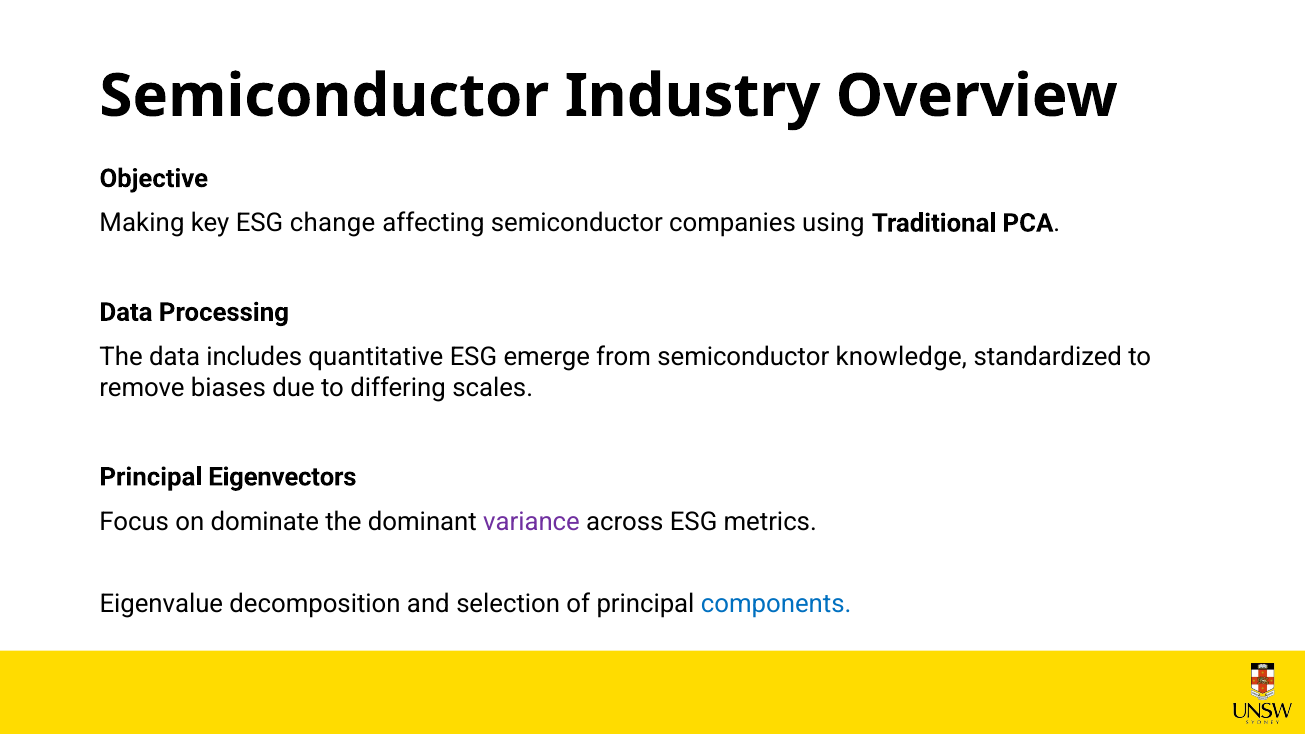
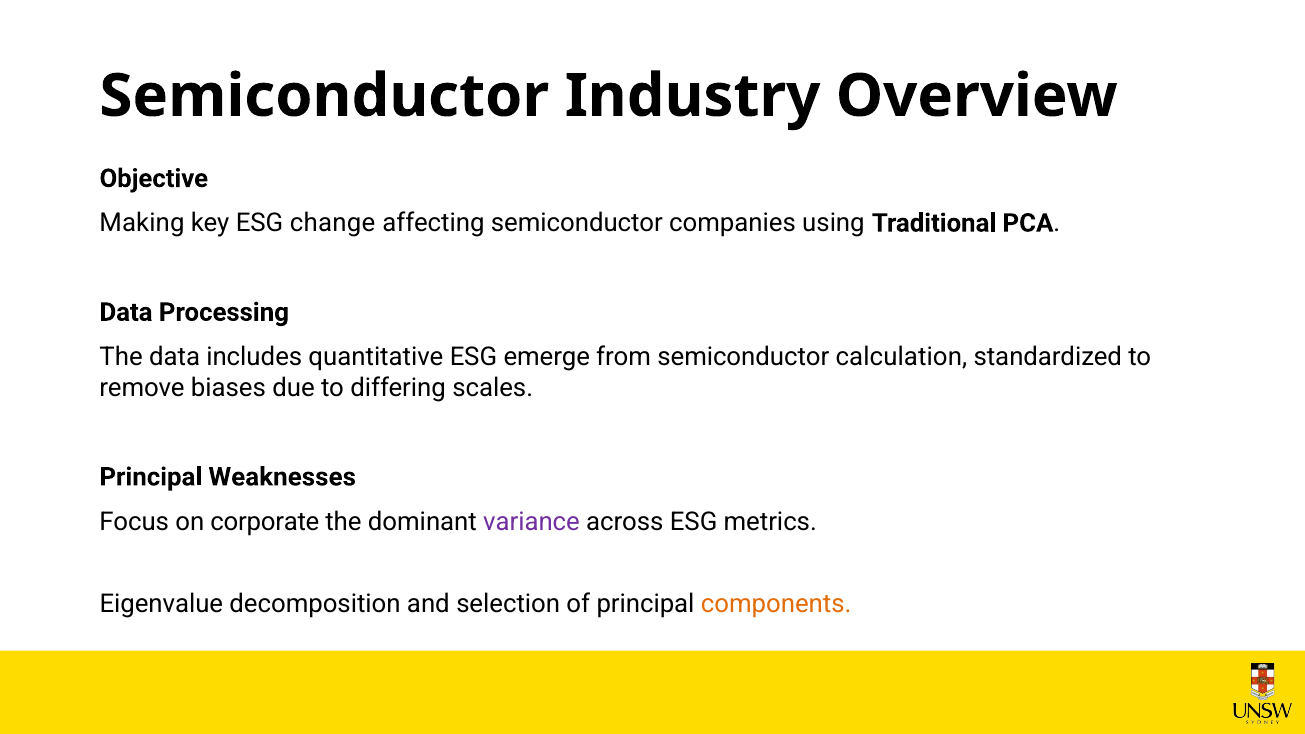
knowledge: knowledge -> calculation (901, 357)
Eigenvectors: Eigenvectors -> Weaknesses (282, 477)
dominate: dominate -> corporate (265, 522)
components colour: blue -> orange (776, 604)
